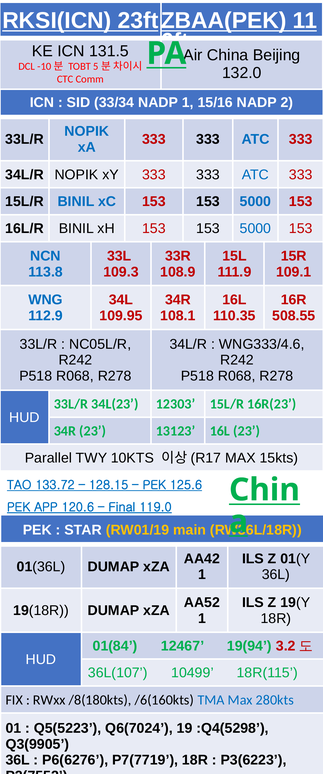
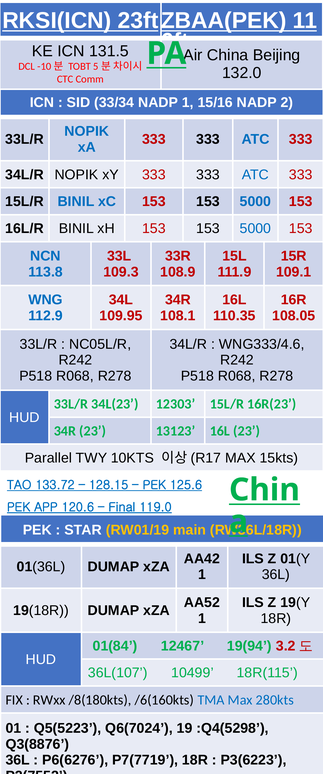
508.55: 508.55 -> 108.05 (294, 315)
Q3(9905: Q3(9905 -> Q3(8876 (37, 743)
